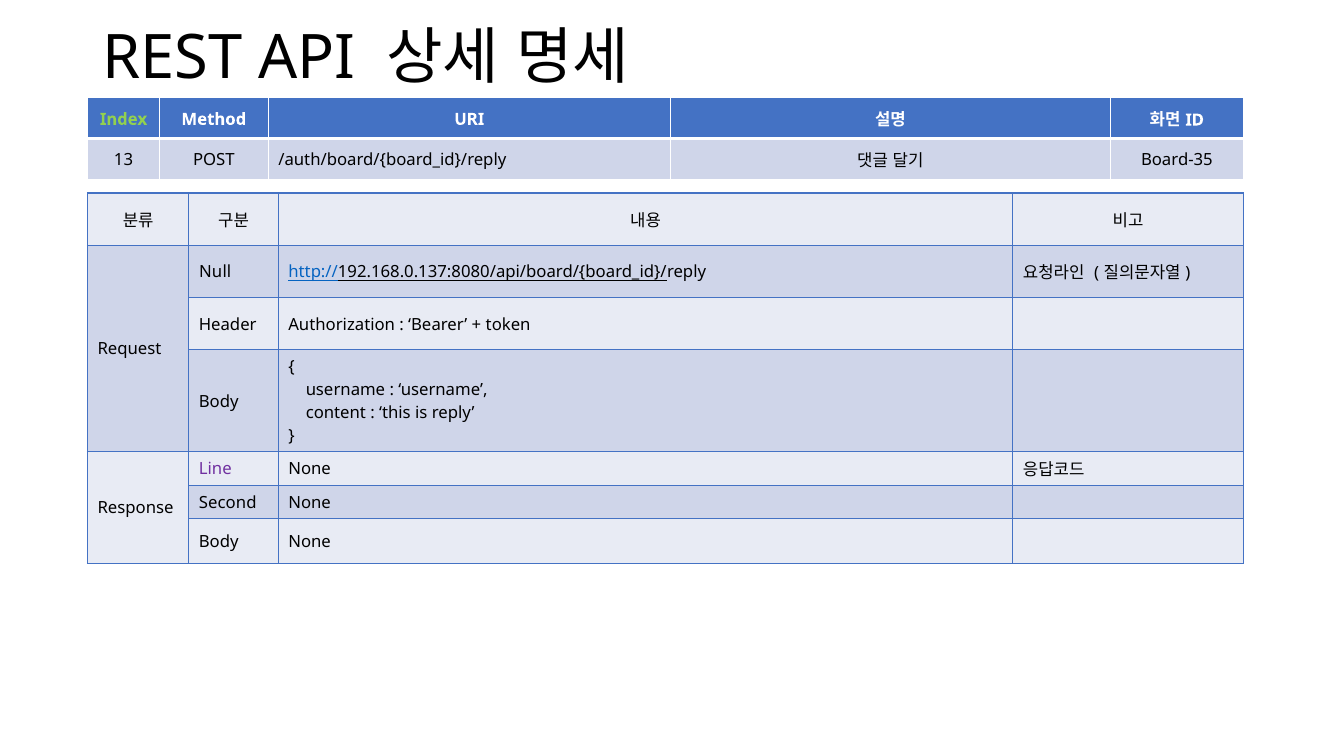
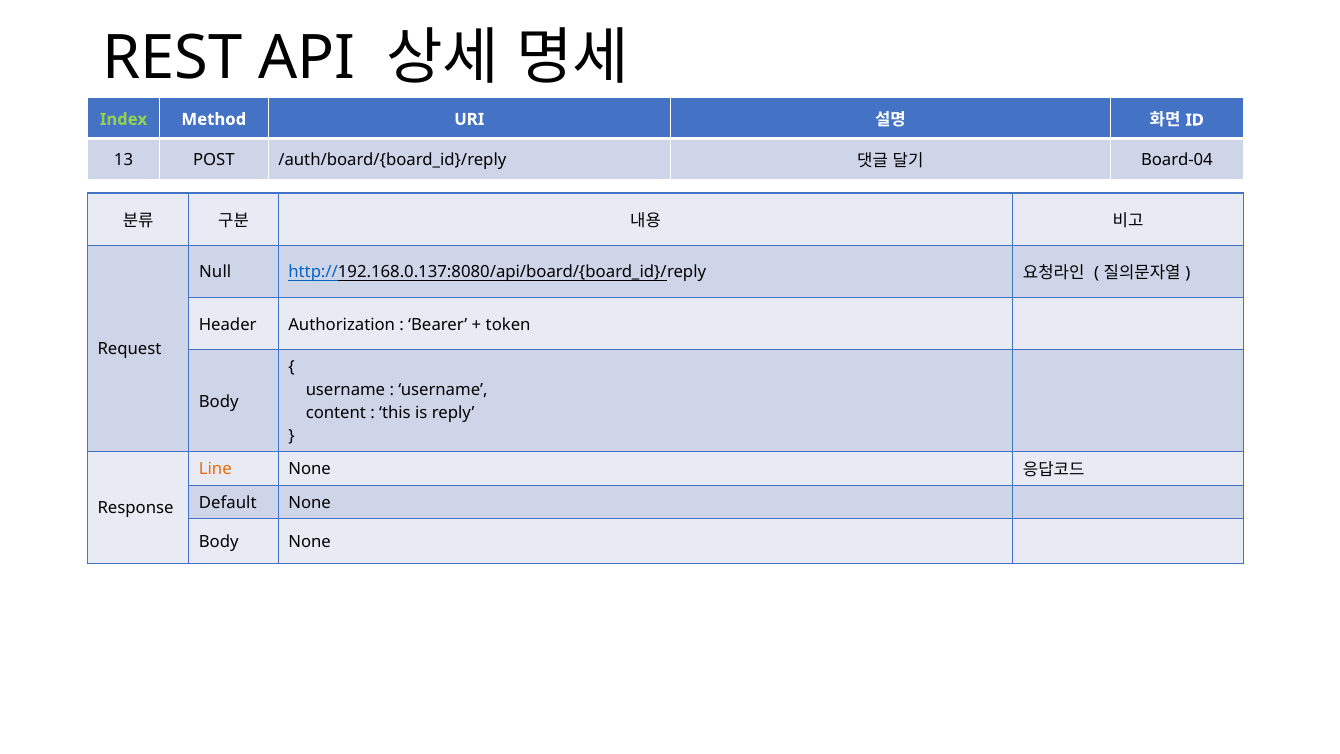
Board-35: Board-35 -> Board-04 (1177, 160)
Line colour: purple -> orange (215, 469)
Second: Second -> Default (228, 503)
